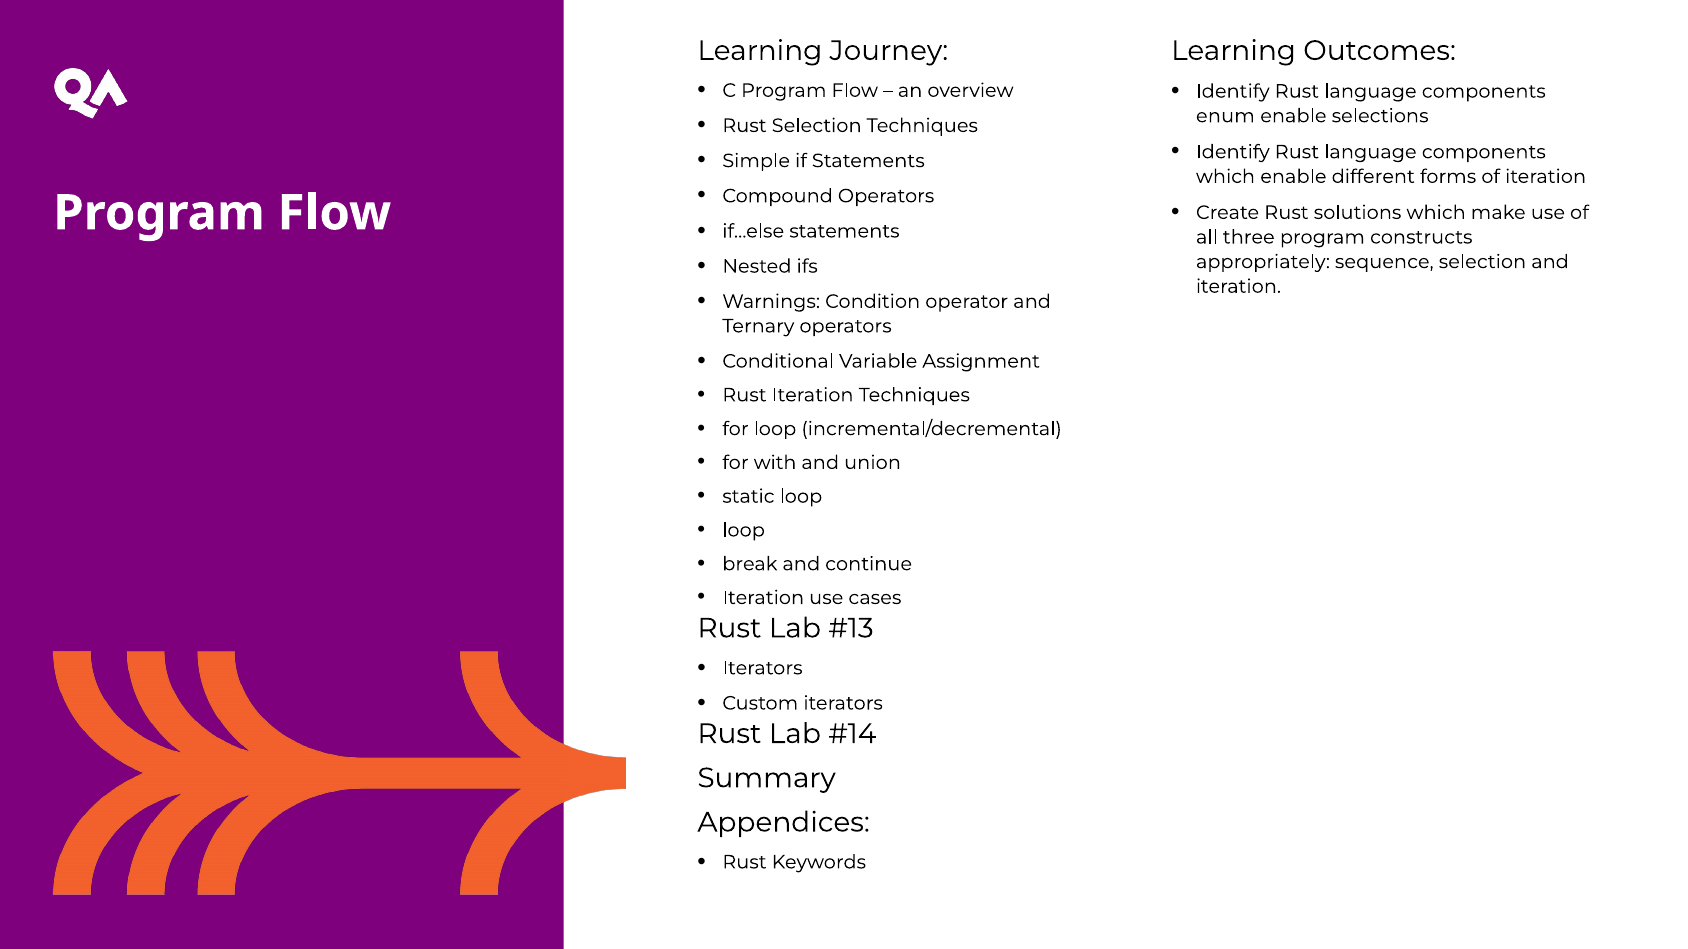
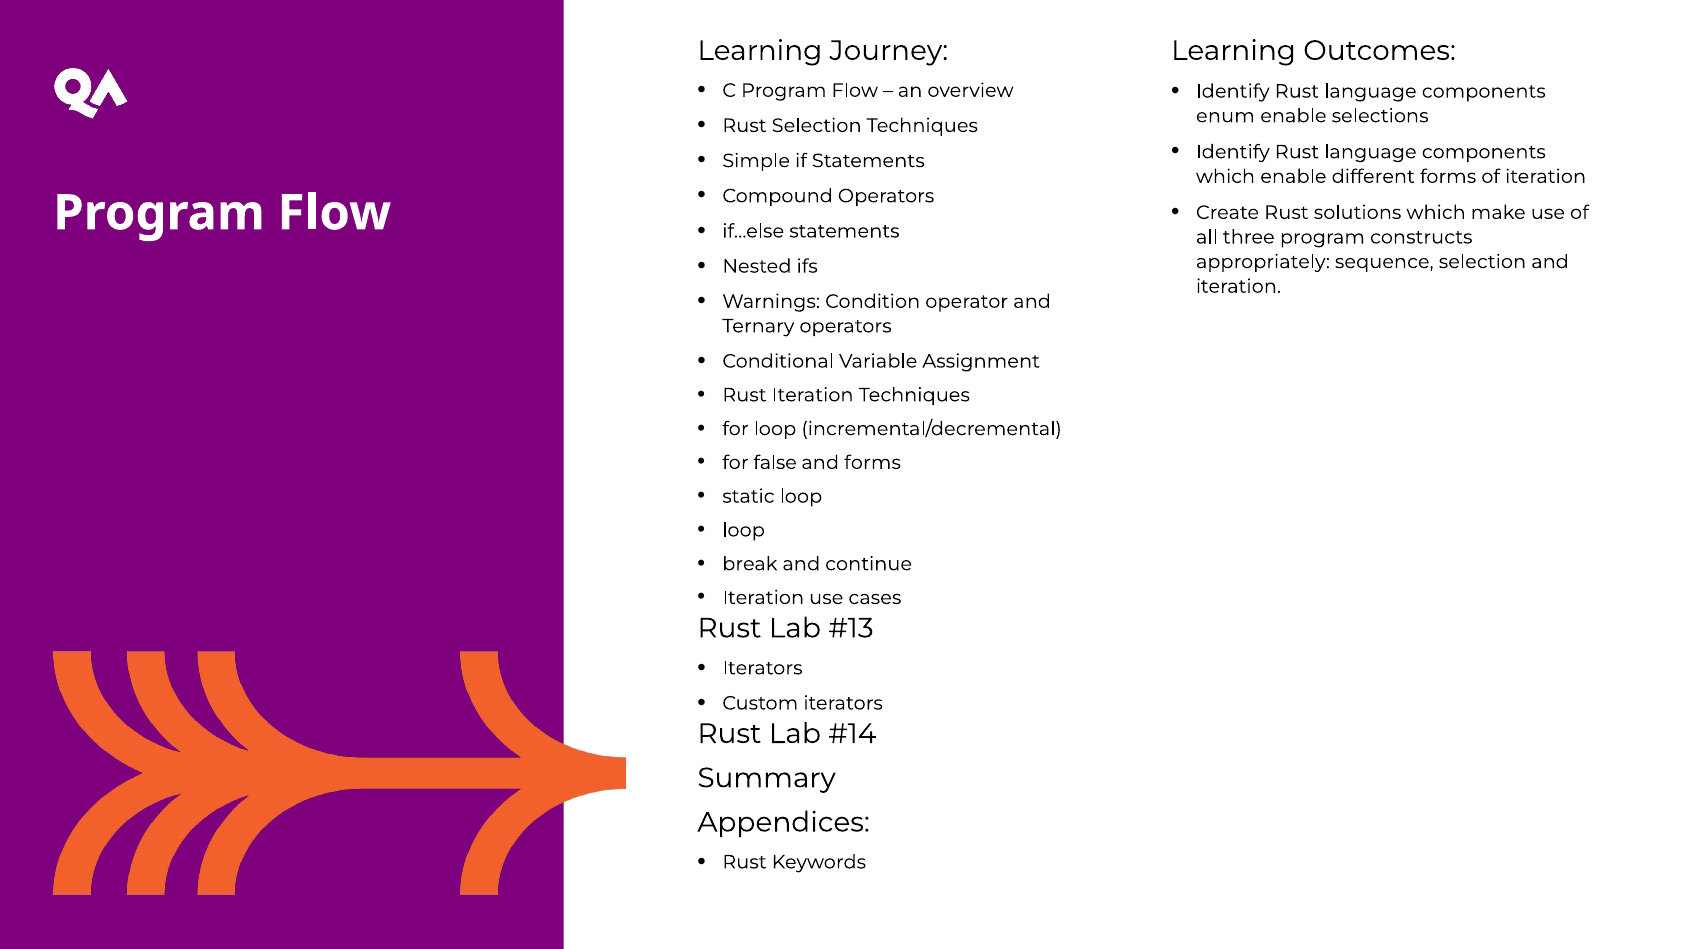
with: with -> false (775, 463)
and union: union -> forms (873, 463)
